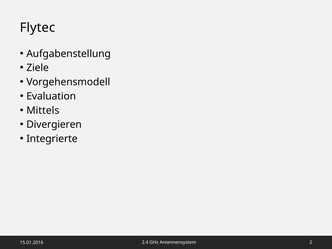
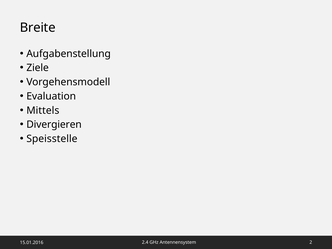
Flytec: Flytec -> Breite (38, 28)
Integrierte: Integrierte -> Speisstelle (52, 139)
